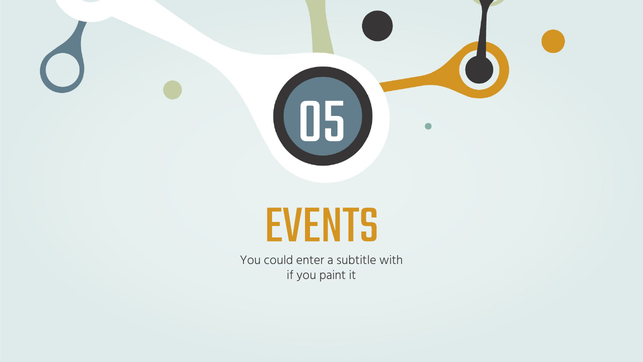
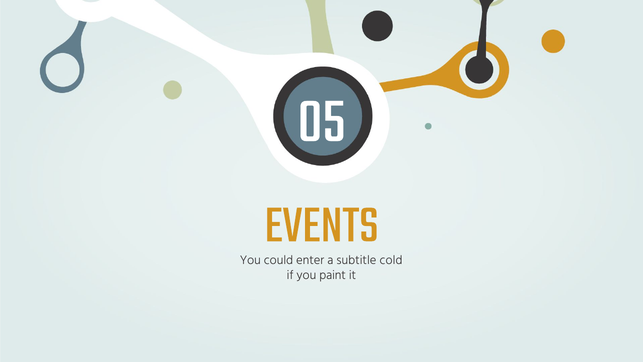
with: with -> cold (391, 260)
